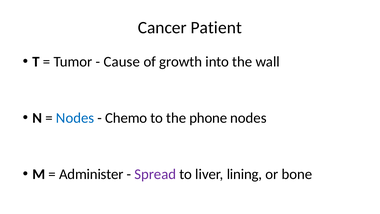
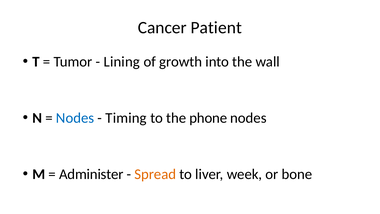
Cause: Cause -> Lining (122, 62)
Chemo: Chemo -> Timing (126, 118)
Spread colour: purple -> orange (155, 174)
lining: lining -> week (244, 174)
